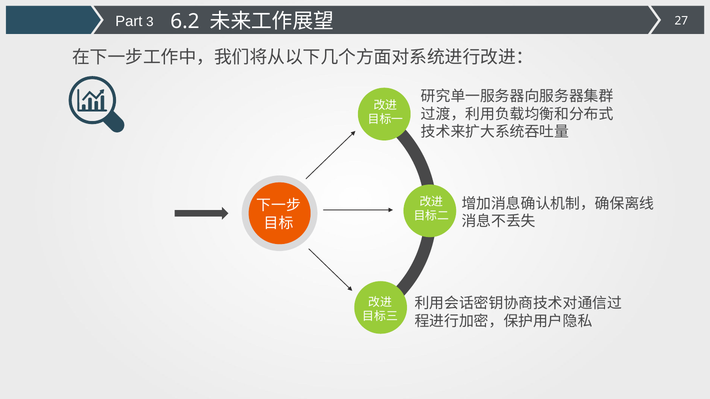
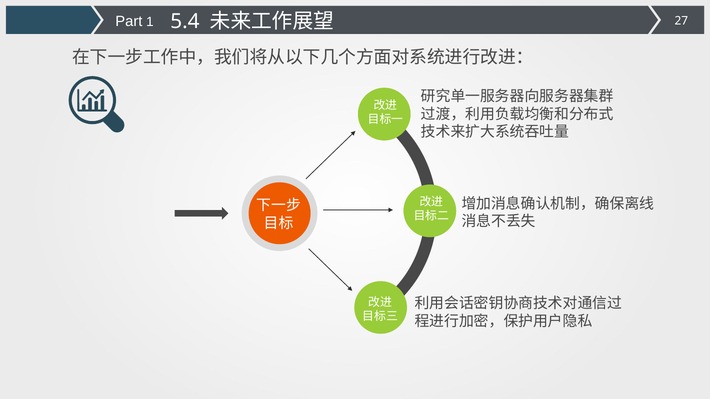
3: 3 -> 1 (150, 22)
6.2: 6.2 -> 5.4 (185, 22)
